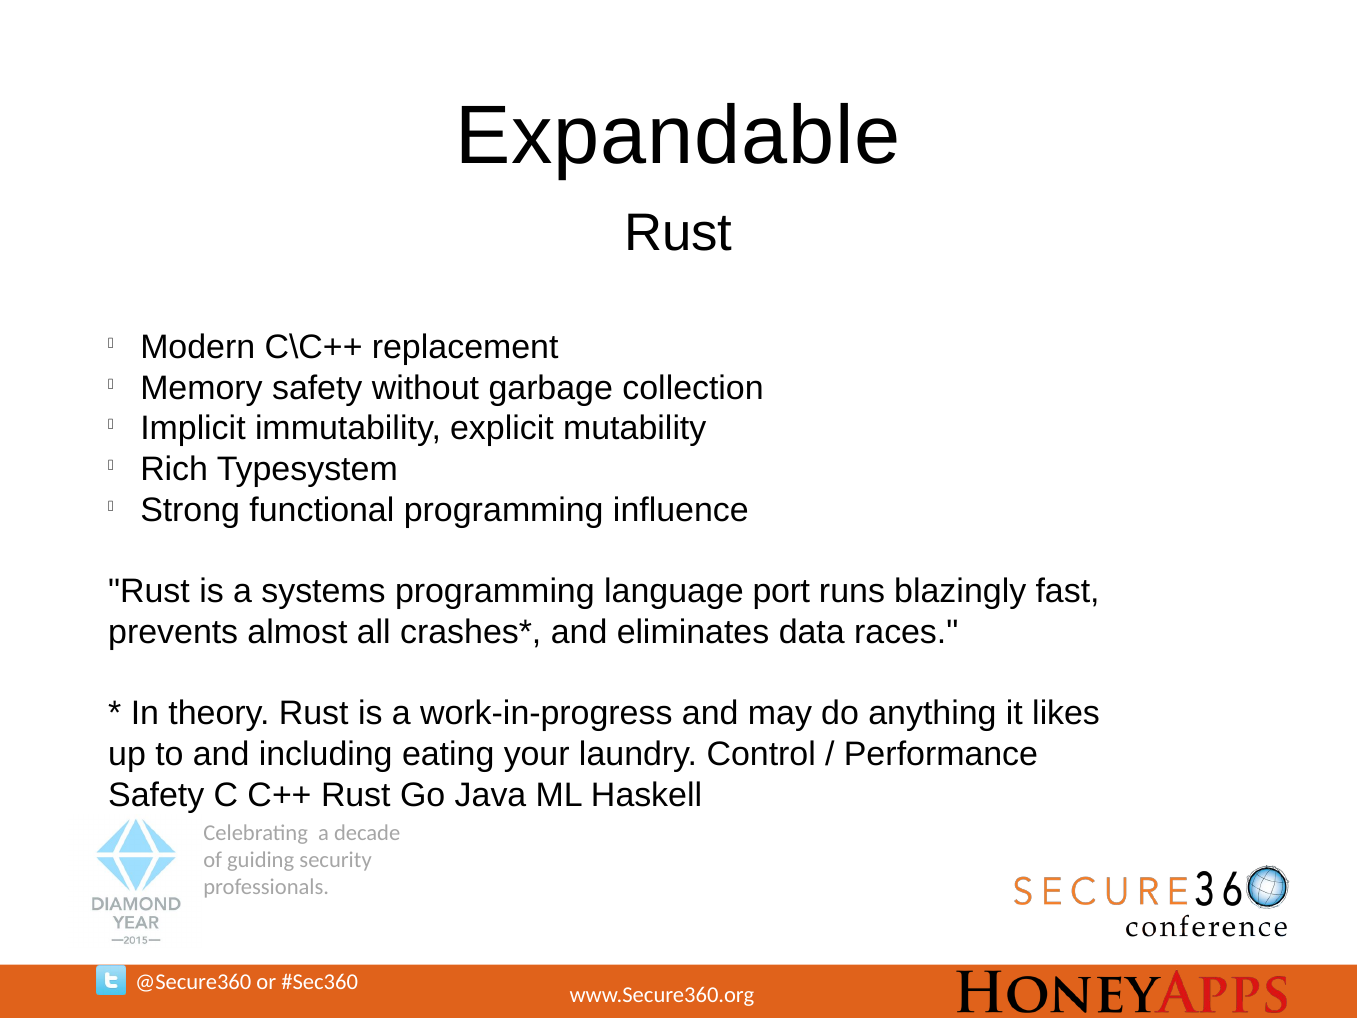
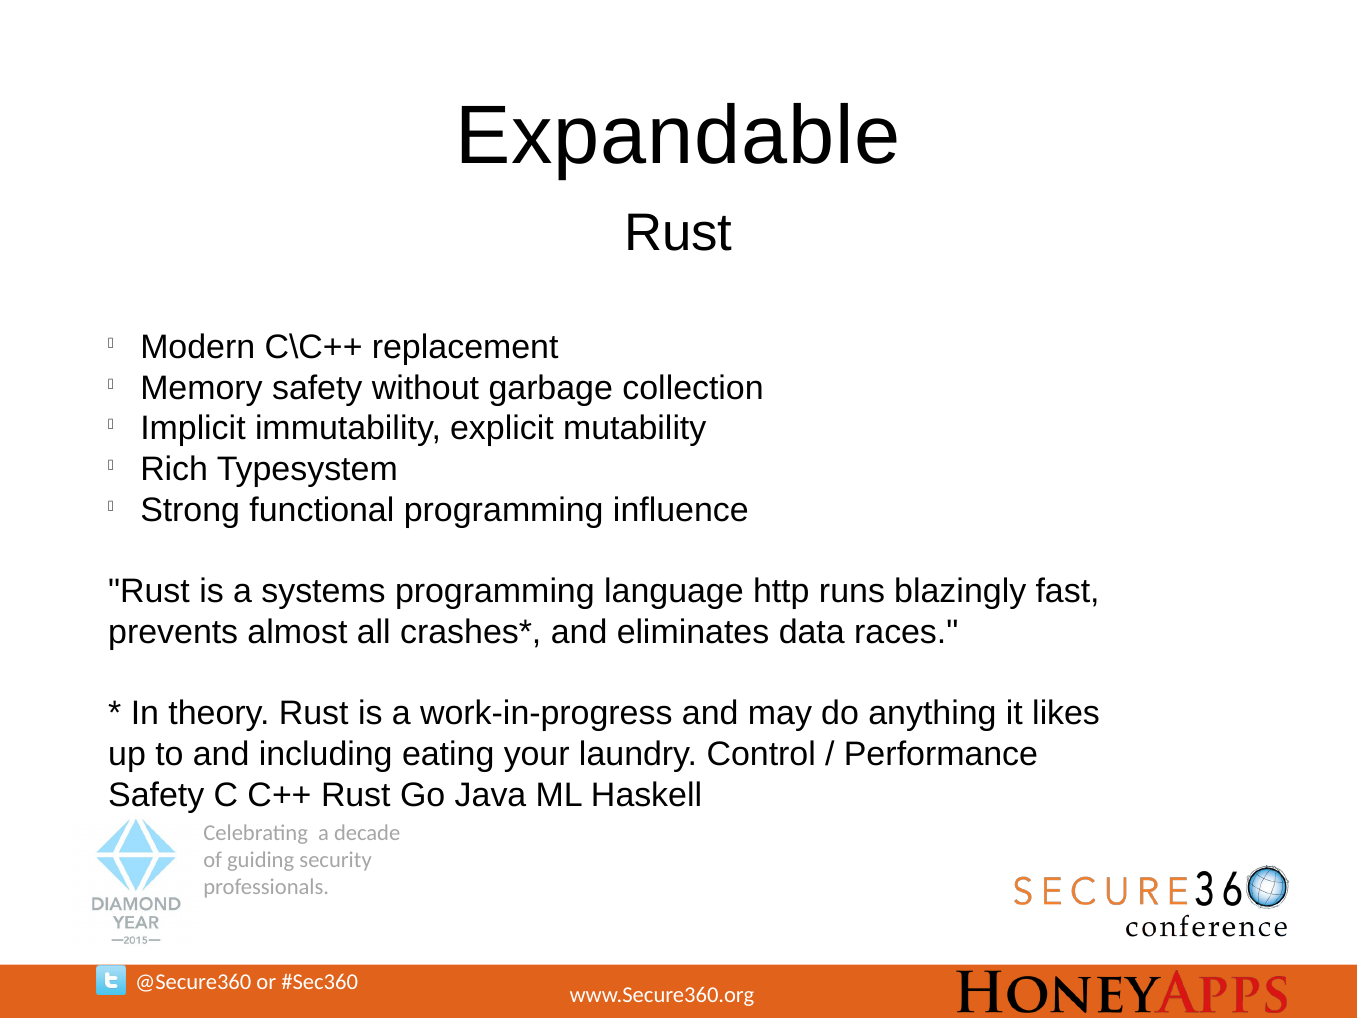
port: port -> http (781, 591)
